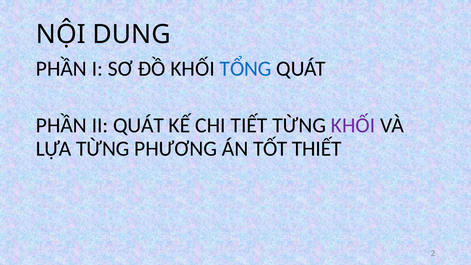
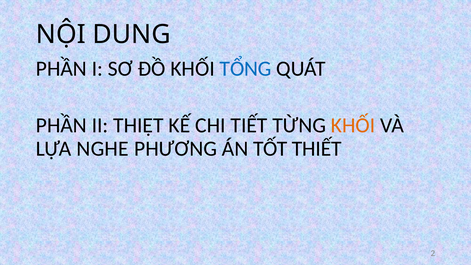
II QUÁT: QUÁT -> THIỆT (138, 125)
KHỐI colour: purple -> orange (353, 125)
LỰA TỪNG: TỪNG -> NGHE (103, 149)
